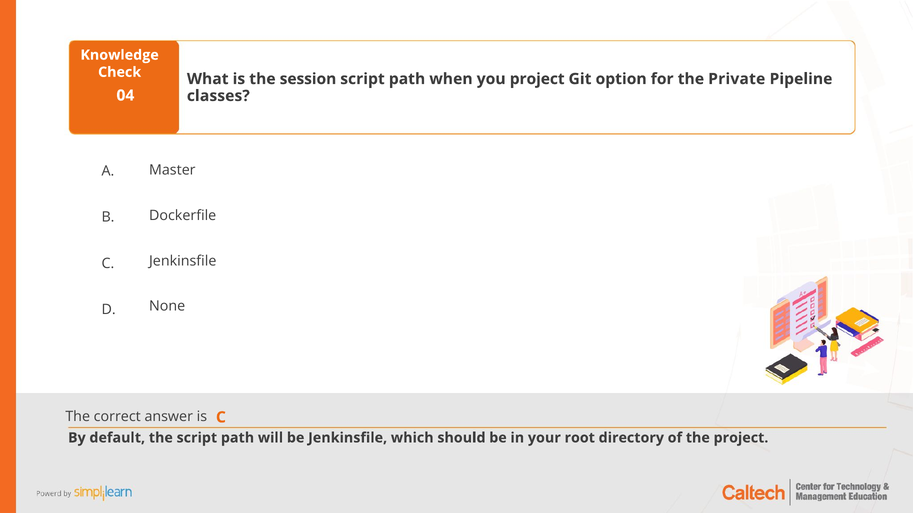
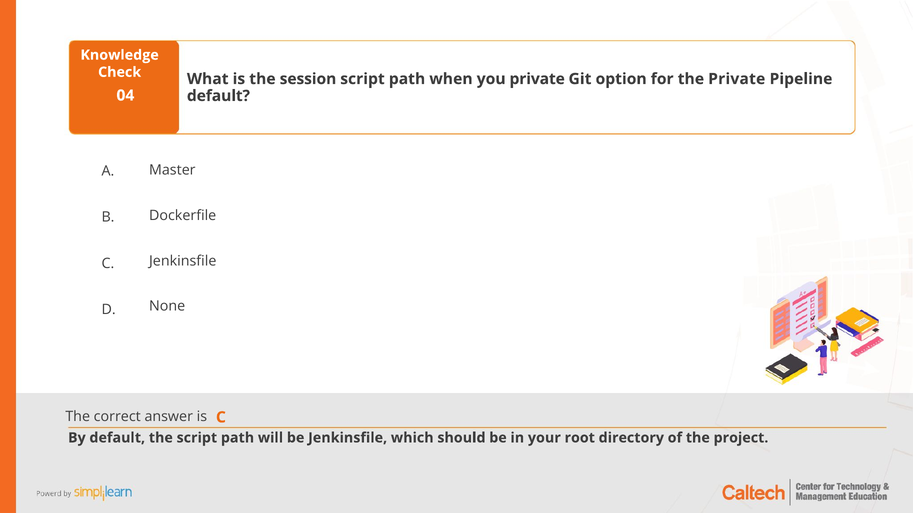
you project: project -> private (537, 79)
classes: classes -> default (218, 96)
